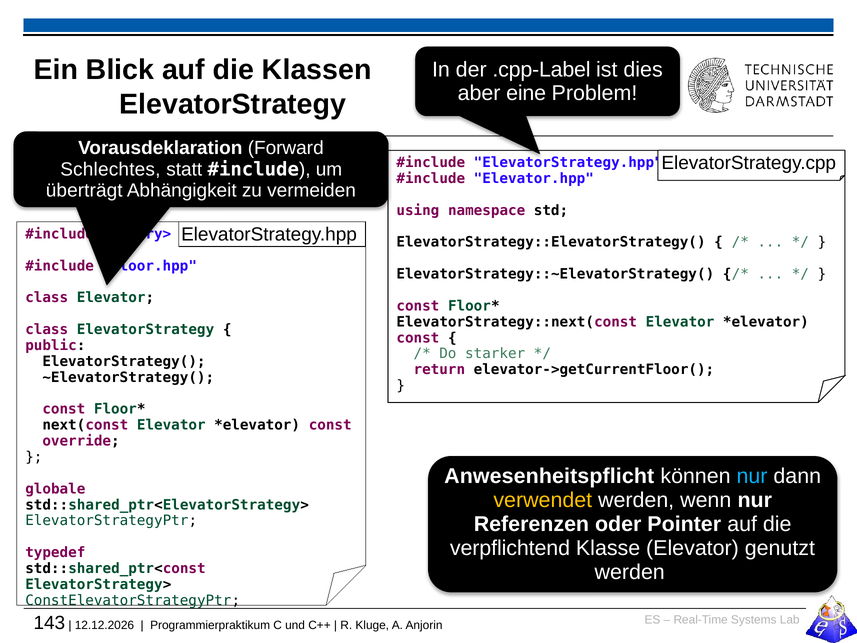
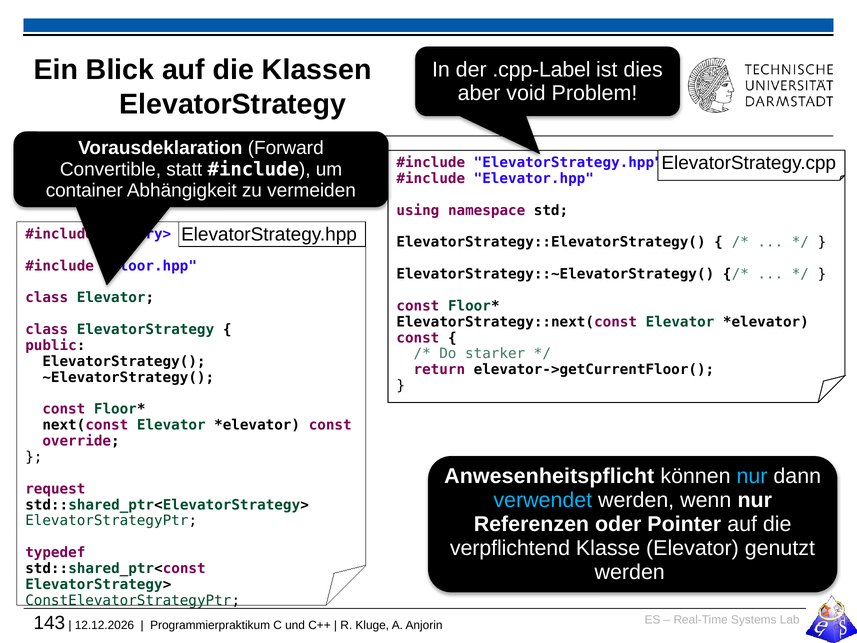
eine: eine -> void (526, 93)
Schlechtes: Schlechtes -> Convertible (110, 169)
überträgt: überträgt -> container (84, 191)
globale: globale -> request (55, 489)
verwendet colour: yellow -> light blue (543, 500)
